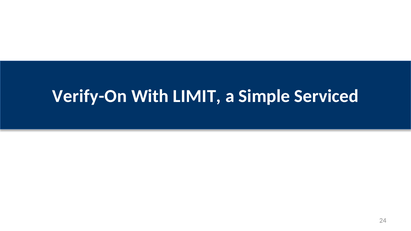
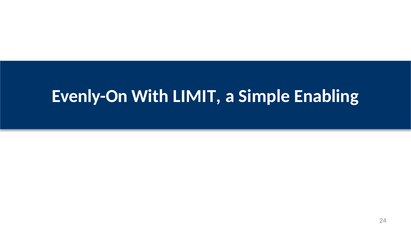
Verify-On: Verify-On -> Evenly-On (90, 96)
Serviced: Serviced -> Enabling (326, 96)
